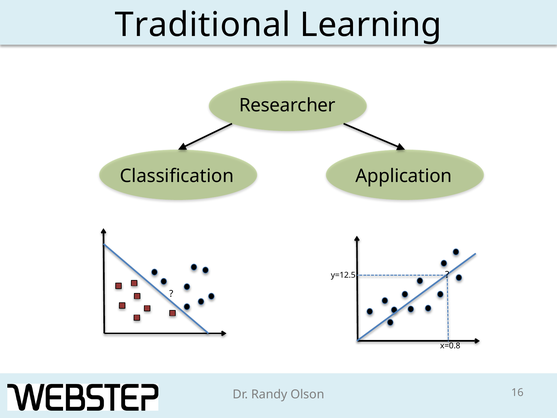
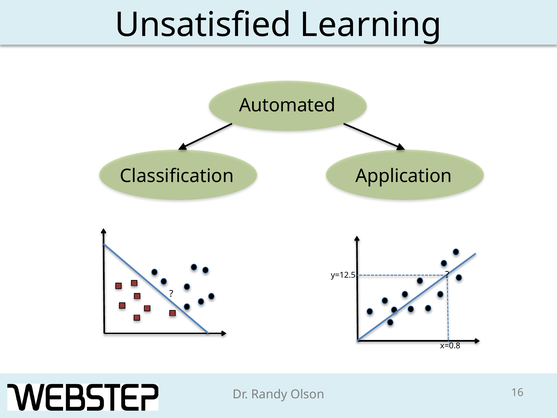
Traditional: Traditional -> Unsatisfied (203, 25)
Researcher: Researcher -> Automated (287, 105)
